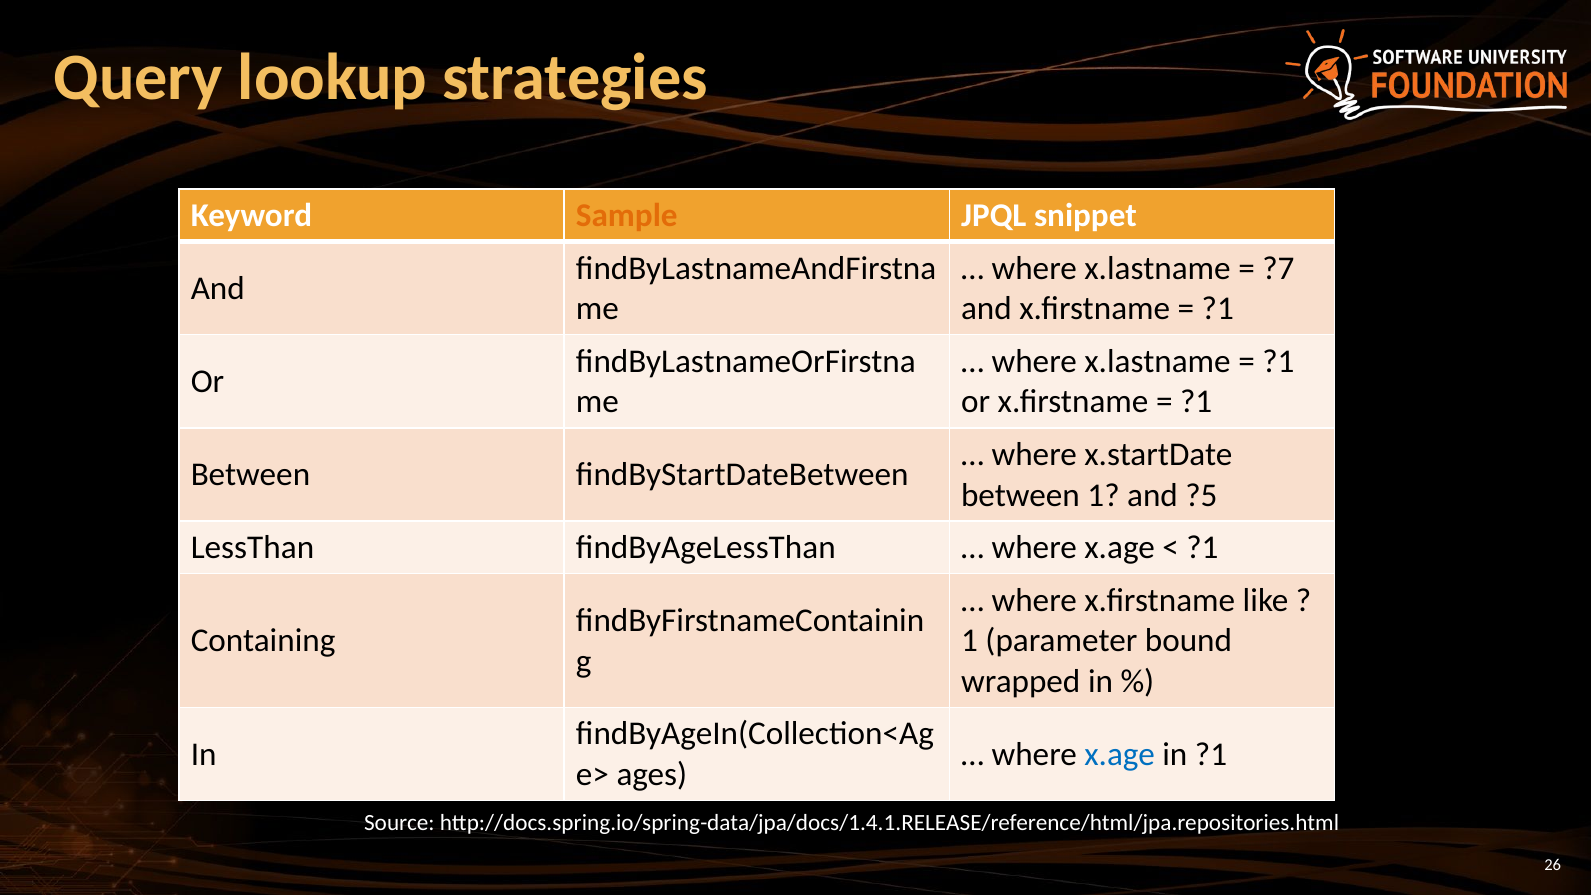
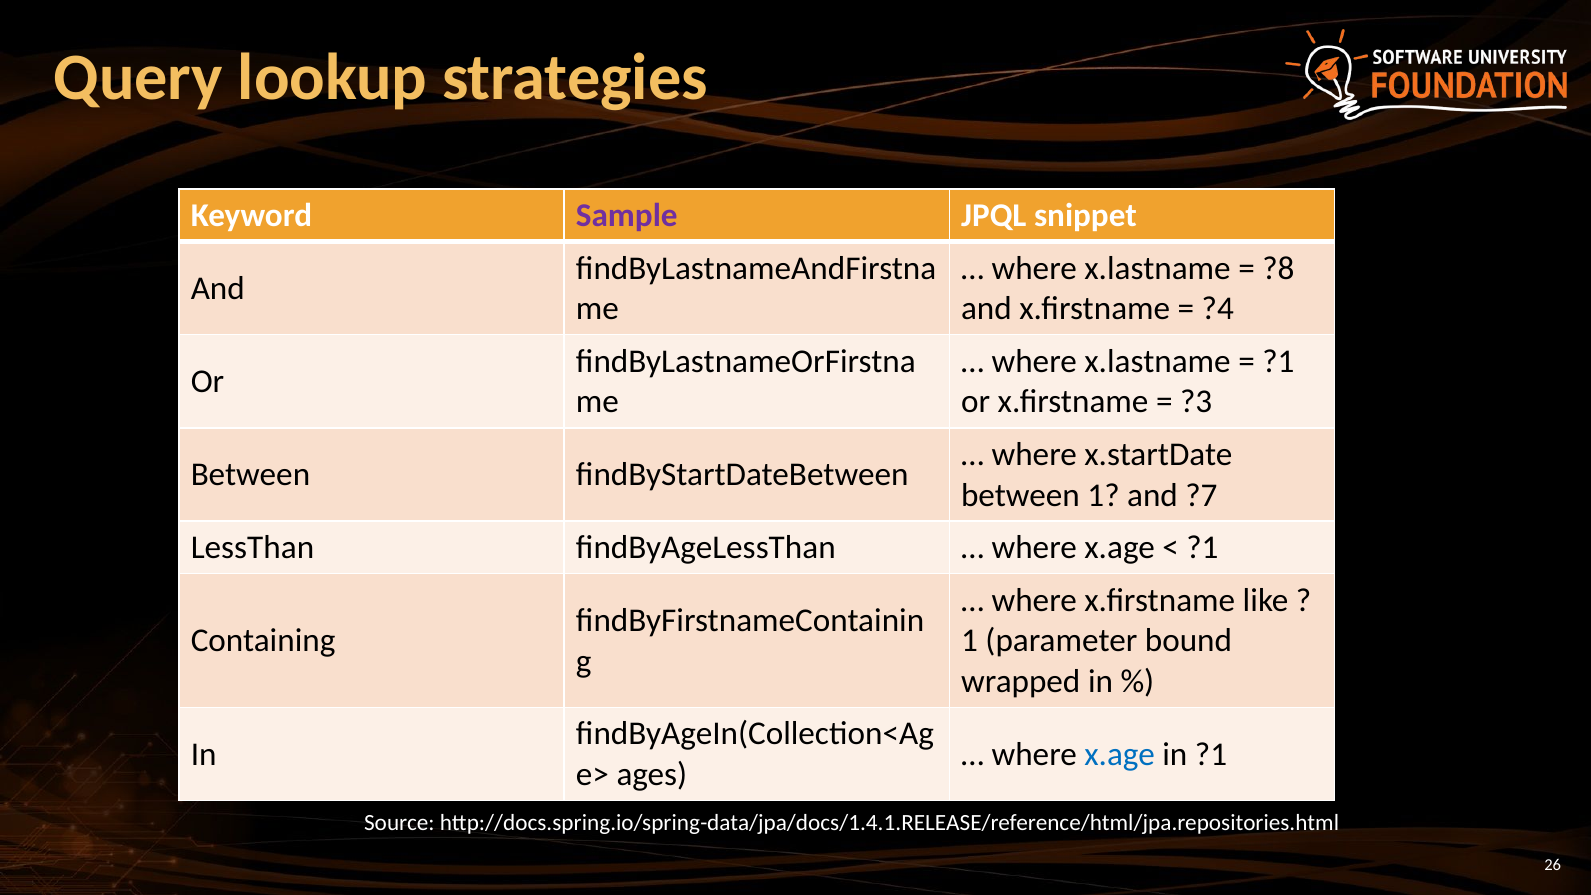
Sample colour: orange -> purple (627, 216)
?7: ?7 -> ?8 (1278, 268)
?1: ?1 -> ?4 (1218, 309)
?1: ?1 -> ?3 (1196, 402)
?5: ?5 -> ?7 (1201, 495)
